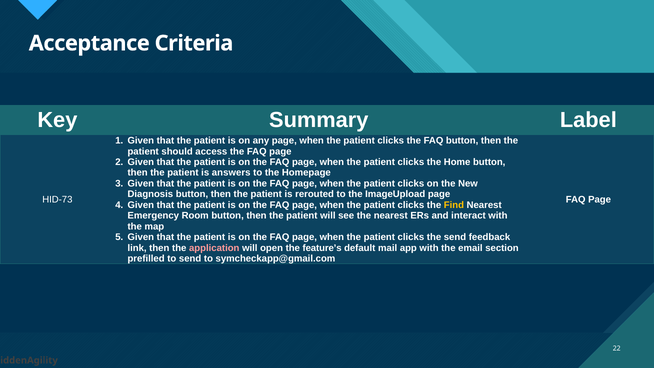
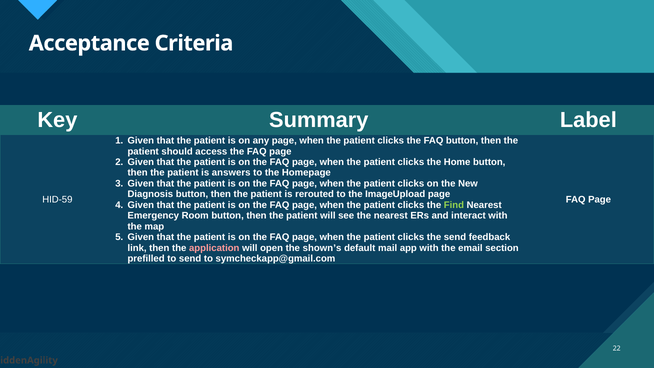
HID-73: HID-73 -> HID-59 (57, 200)
Find colour: yellow -> light green (454, 205)
feature’s: feature’s -> shown’s (322, 248)
